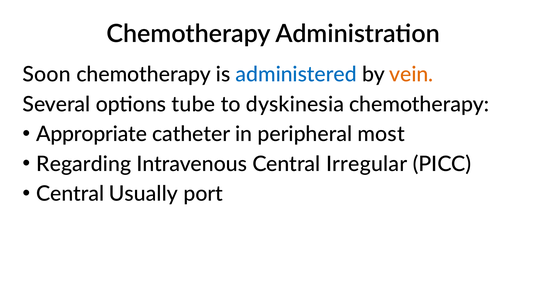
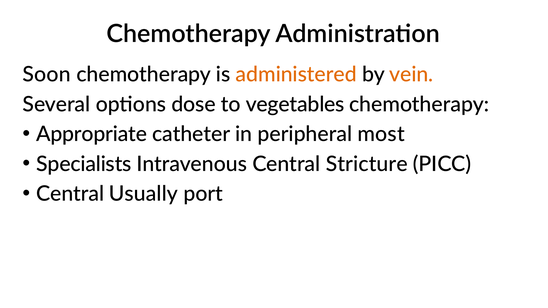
administered colour: blue -> orange (296, 75)
tube: tube -> dose (194, 104)
dyskinesia: dyskinesia -> vegetables (295, 104)
Regarding: Regarding -> Specialists (84, 164)
Irregular: Irregular -> Stricture (367, 164)
